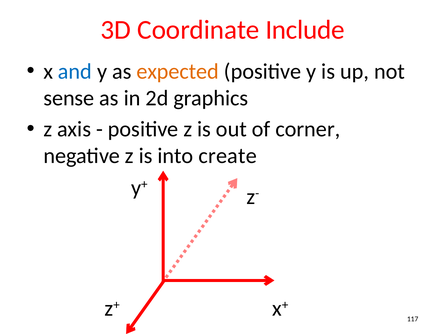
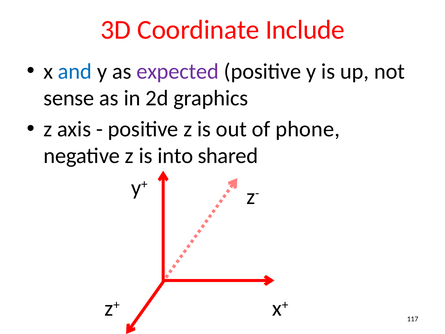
expected colour: orange -> purple (178, 71)
corner: corner -> phone (308, 129)
create: create -> shared (228, 156)
